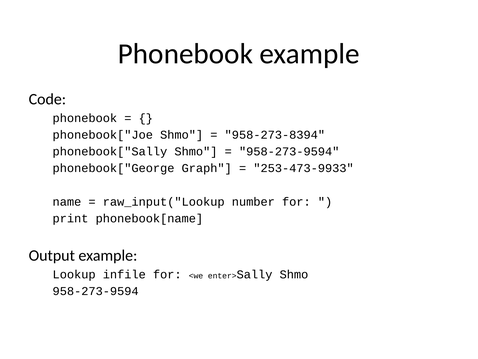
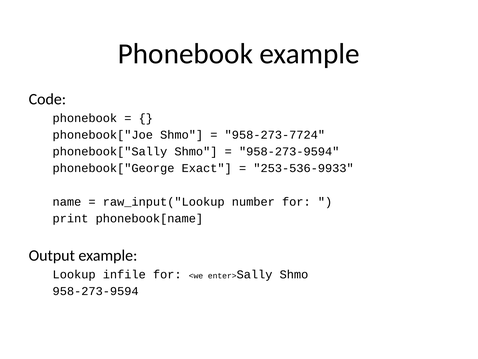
958-273-8394: 958-273-8394 -> 958-273-7724 (275, 135)
Graph: Graph -> Exact (207, 168)
253-473-9933: 253-473-9933 -> 253-536-9933 (304, 168)
